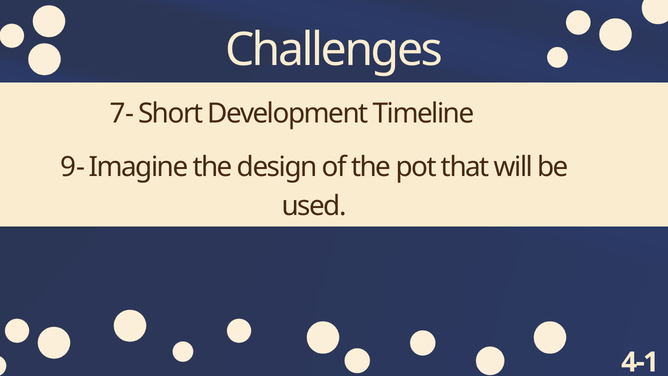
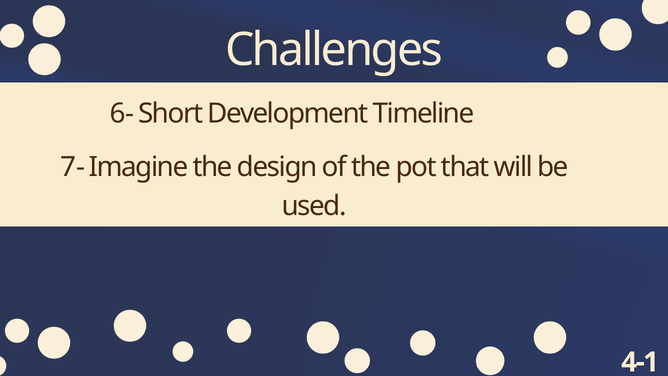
7-: 7- -> 6- (122, 113)
9-: 9- -> 7- (73, 167)
